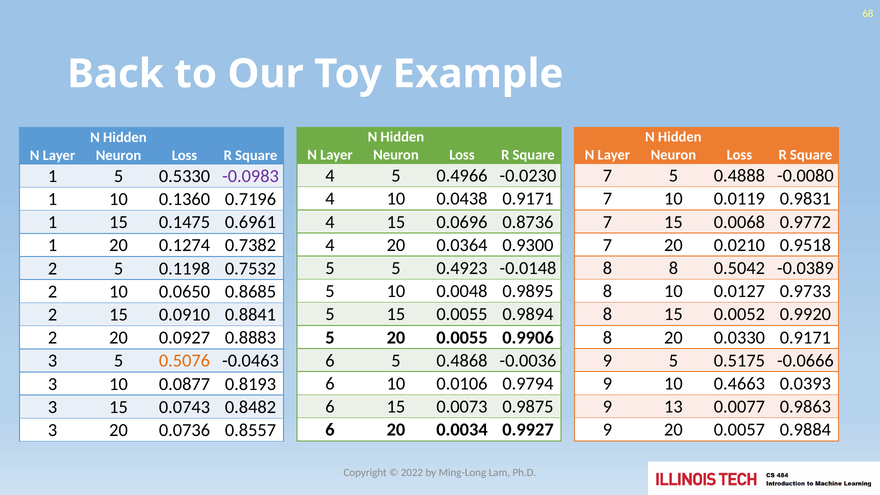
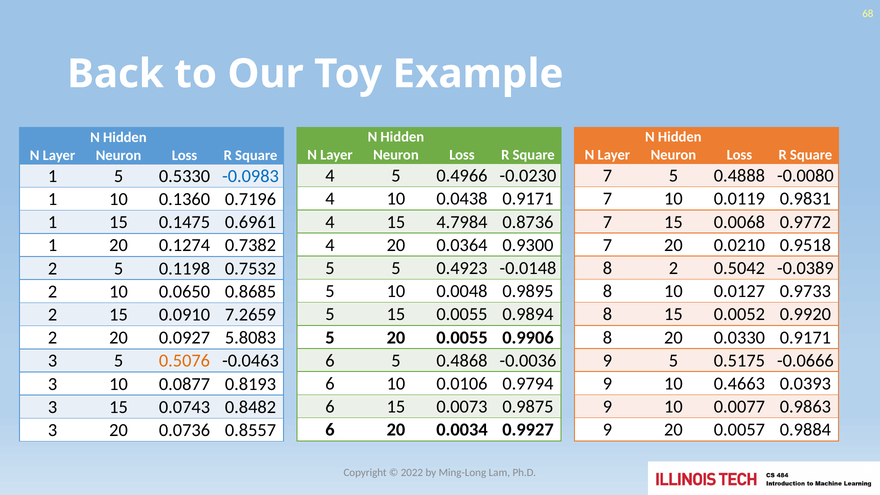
-0.0983 colour: purple -> blue (250, 176)
0.0696: 0.0696 -> 4.7984 (462, 222)
8 8: 8 -> 2 (673, 268)
0.8841: 0.8841 -> 7.2659 (250, 315)
0.8883: 0.8883 -> 5.8083 (250, 338)
13: 13 -> 10 (673, 407)
